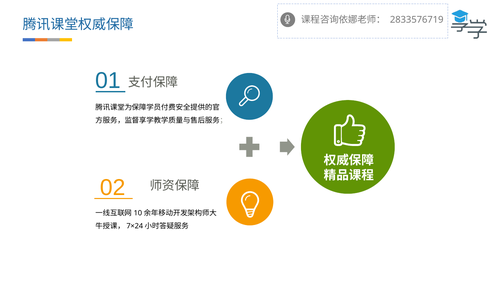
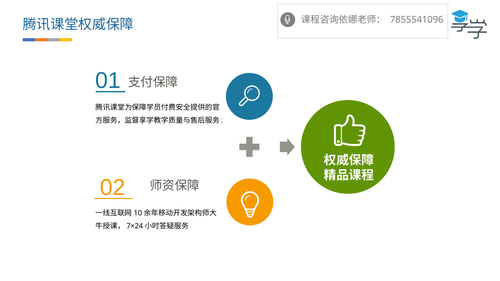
2833576719: 2833576719 -> 7855541096 (417, 20)
